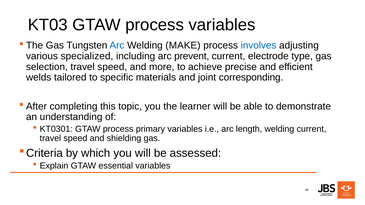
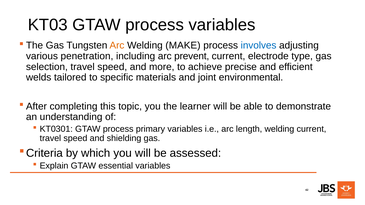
Arc colour: blue -> orange (117, 46)
specialized: specialized -> penetration (87, 56)
corresponding: corresponding -> environmental (251, 78)
